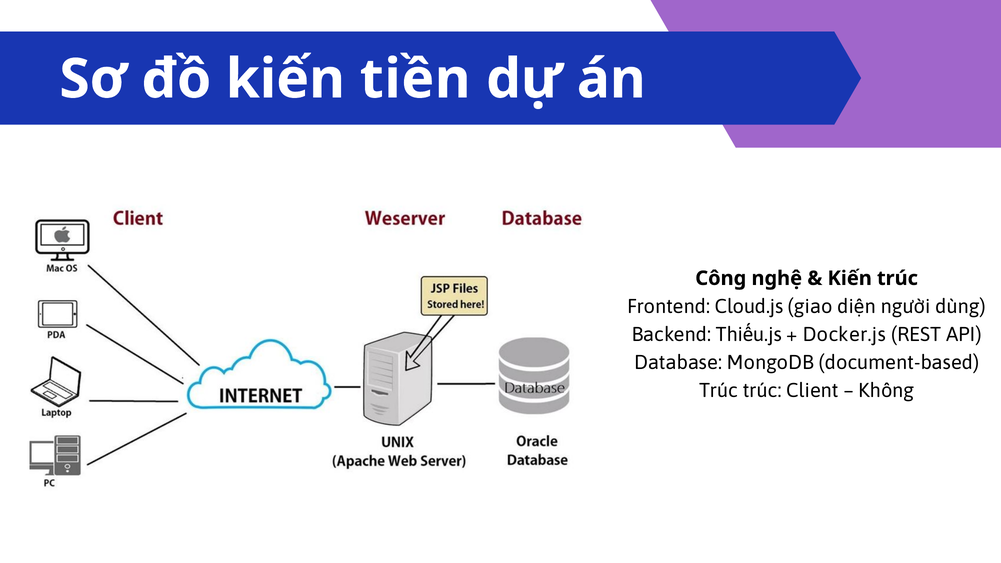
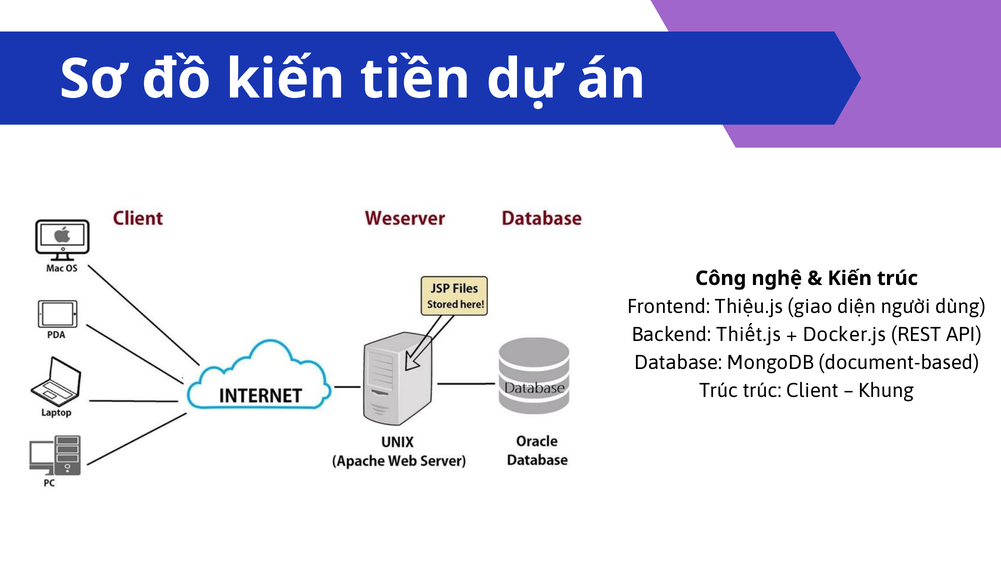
Cloud.js: Cloud.js -> Thiệu.js (749, 306)
Thiếu.js: Thiếu.js -> Thiết.js (749, 334)
Không: Không -> Khung (886, 391)
